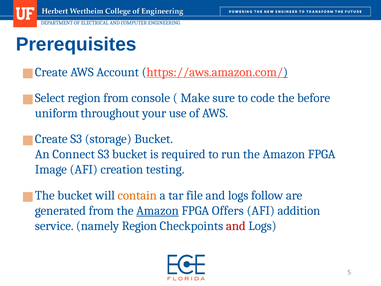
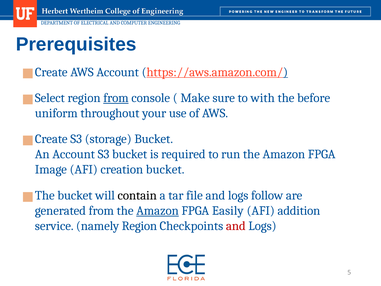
from underline: none -> present (116, 98)
code: code -> with (263, 98)
An Connect: Connect -> Account (74, 154)
creation testing: testing -> bucket (165, 169)
contain colour: orange -> black (137, 195)
Offers: Offers -> Easily (228, 210)
